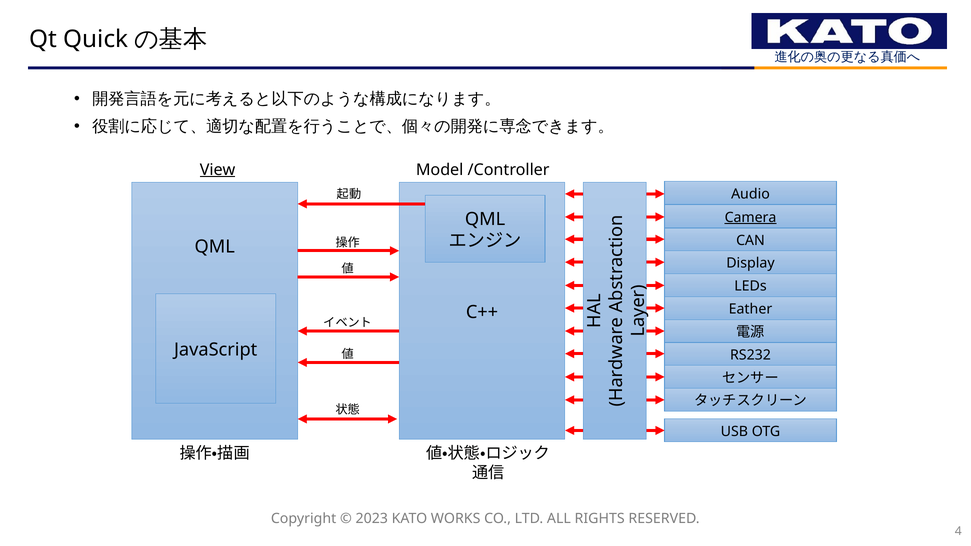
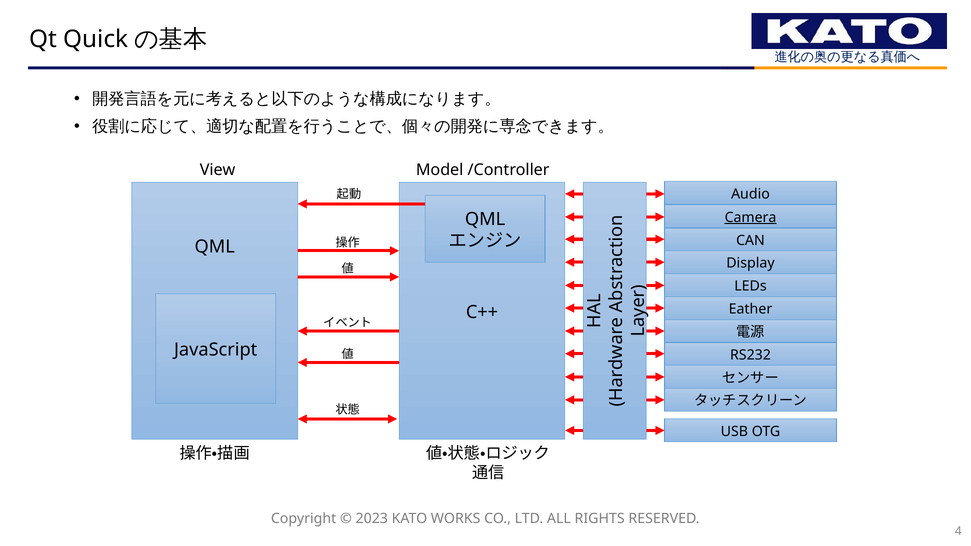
View underline: present -> none (218, 170)
